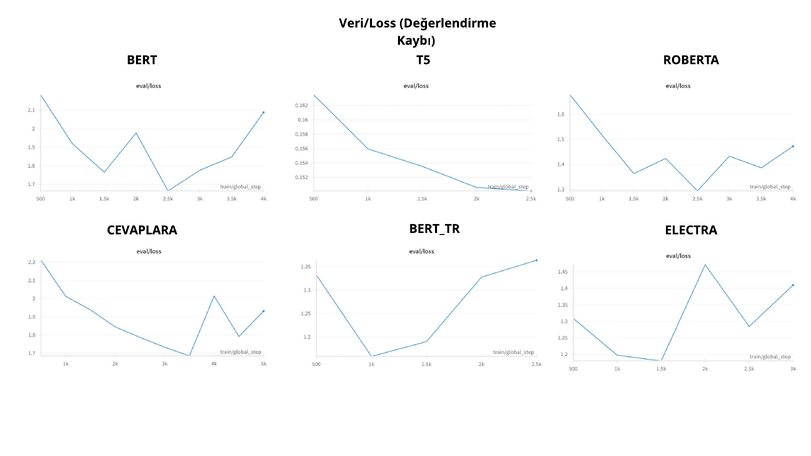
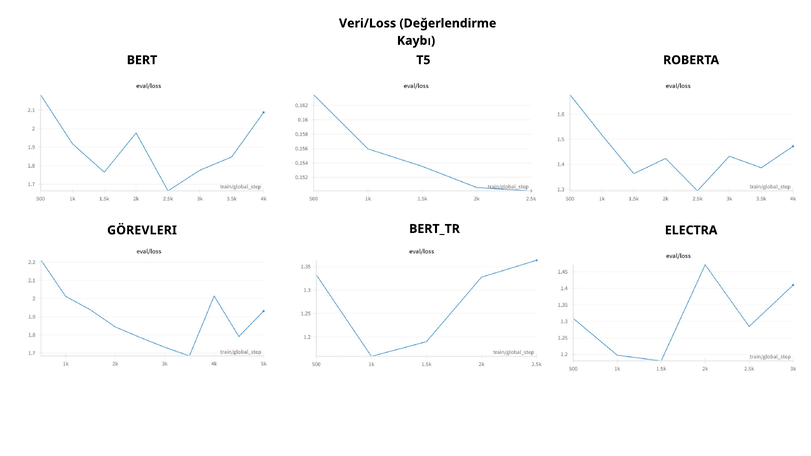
CEVAPLARA: CEVAPLARA -> GÖREVLERI (142, 230)
